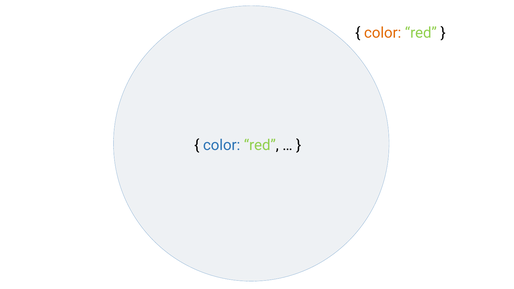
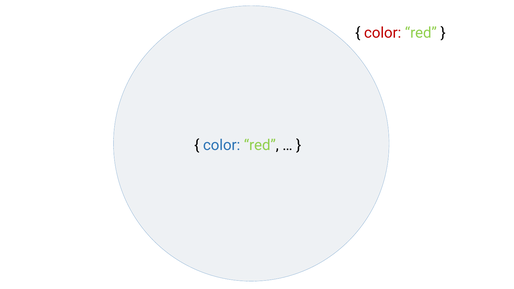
color colour: orange -> red (383, 33)
